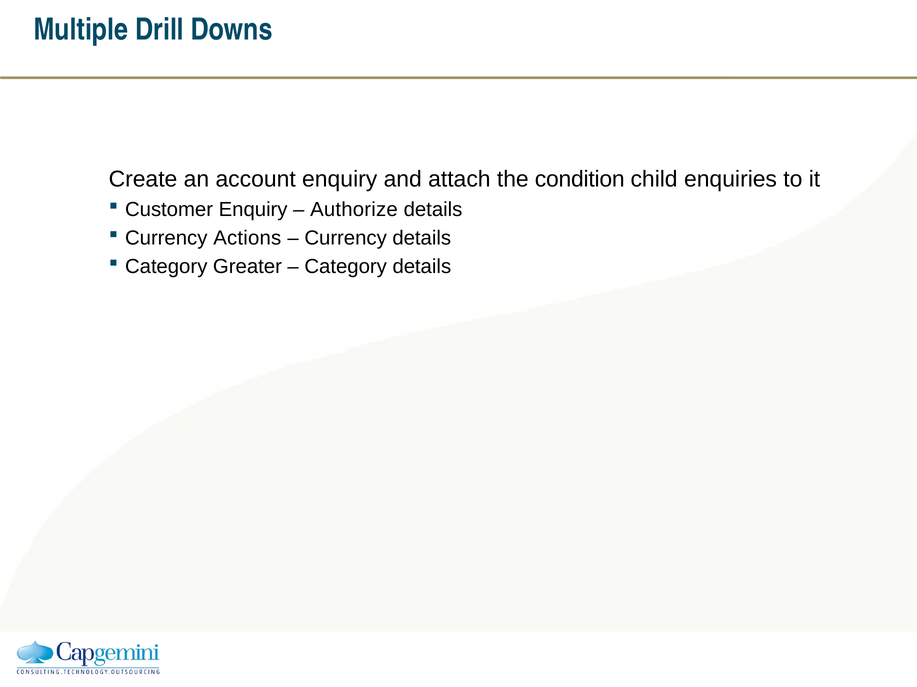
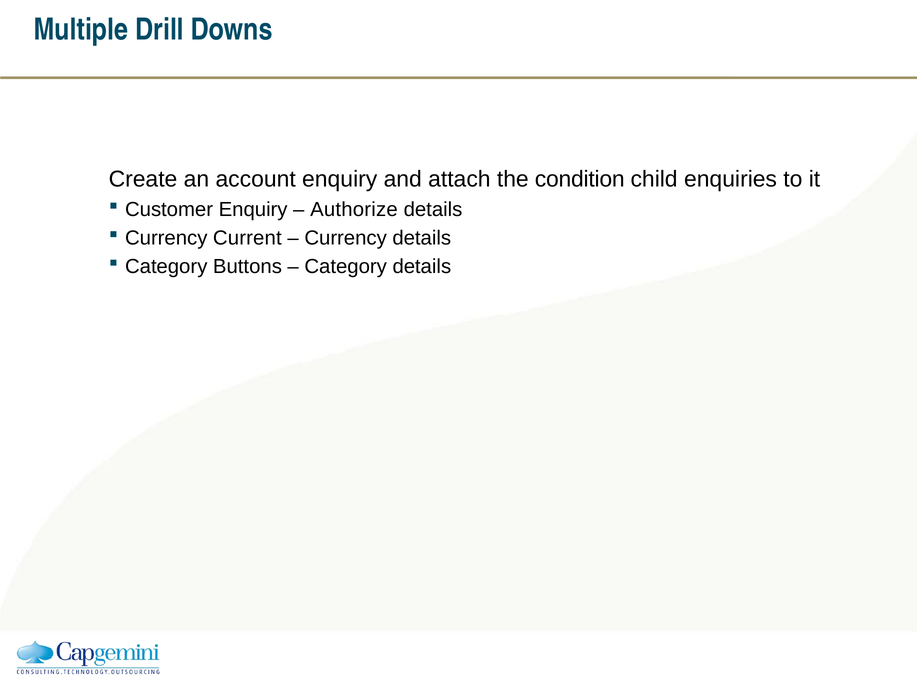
Actions: Actions -> Current (247, 239)
Greater: Greater -> Buttons (247, 267)
